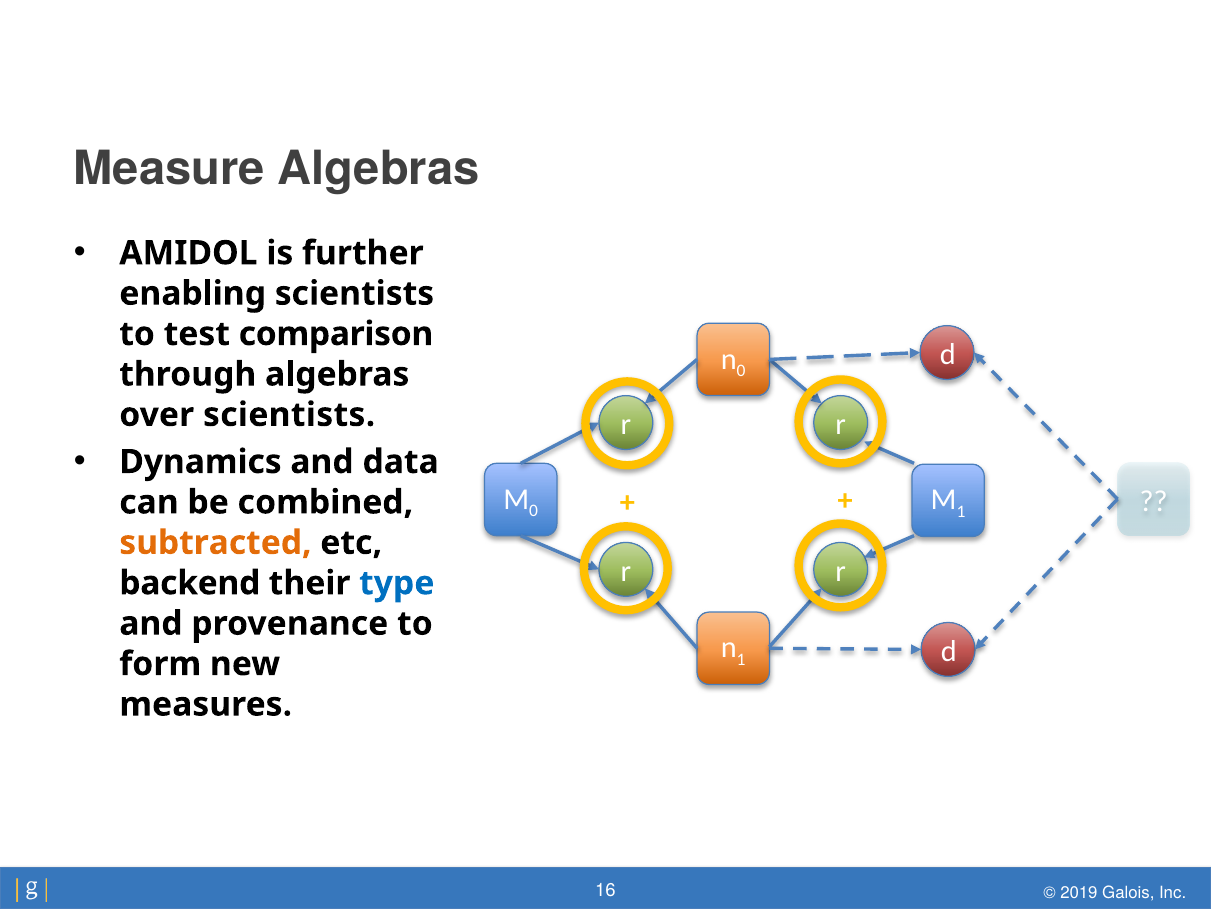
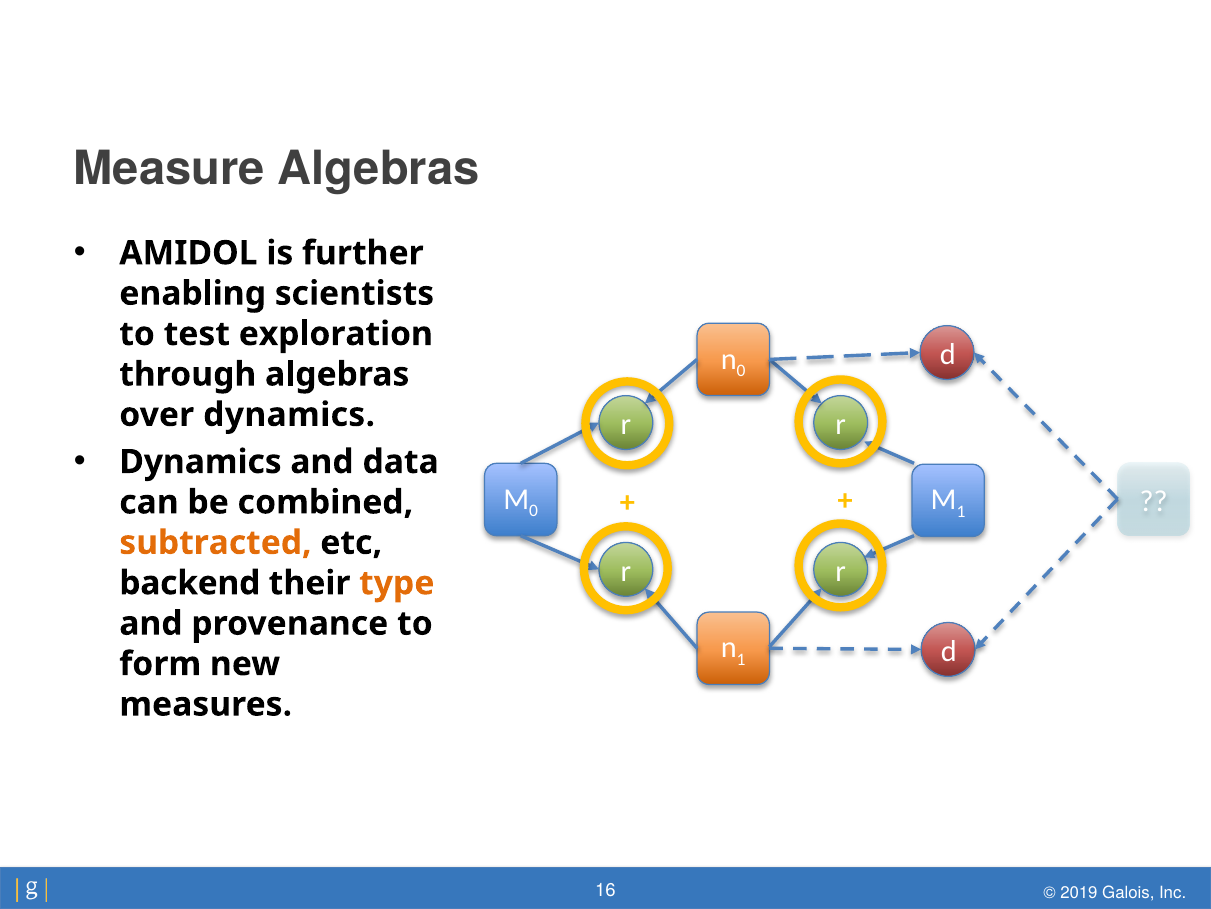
comparison: comparison -> exploration (336, 334)
over scientists: scientists -> dynamics (289, 414)
type colour: blue -> orange (397, 583)
